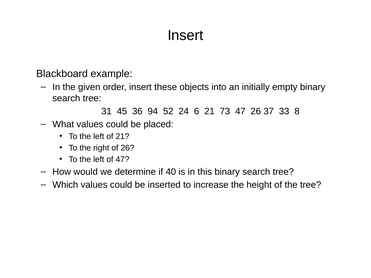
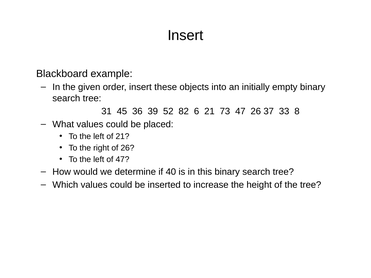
94: 94 -> 39 (153, 111)
24: 24 -> 82 (184, 111)
